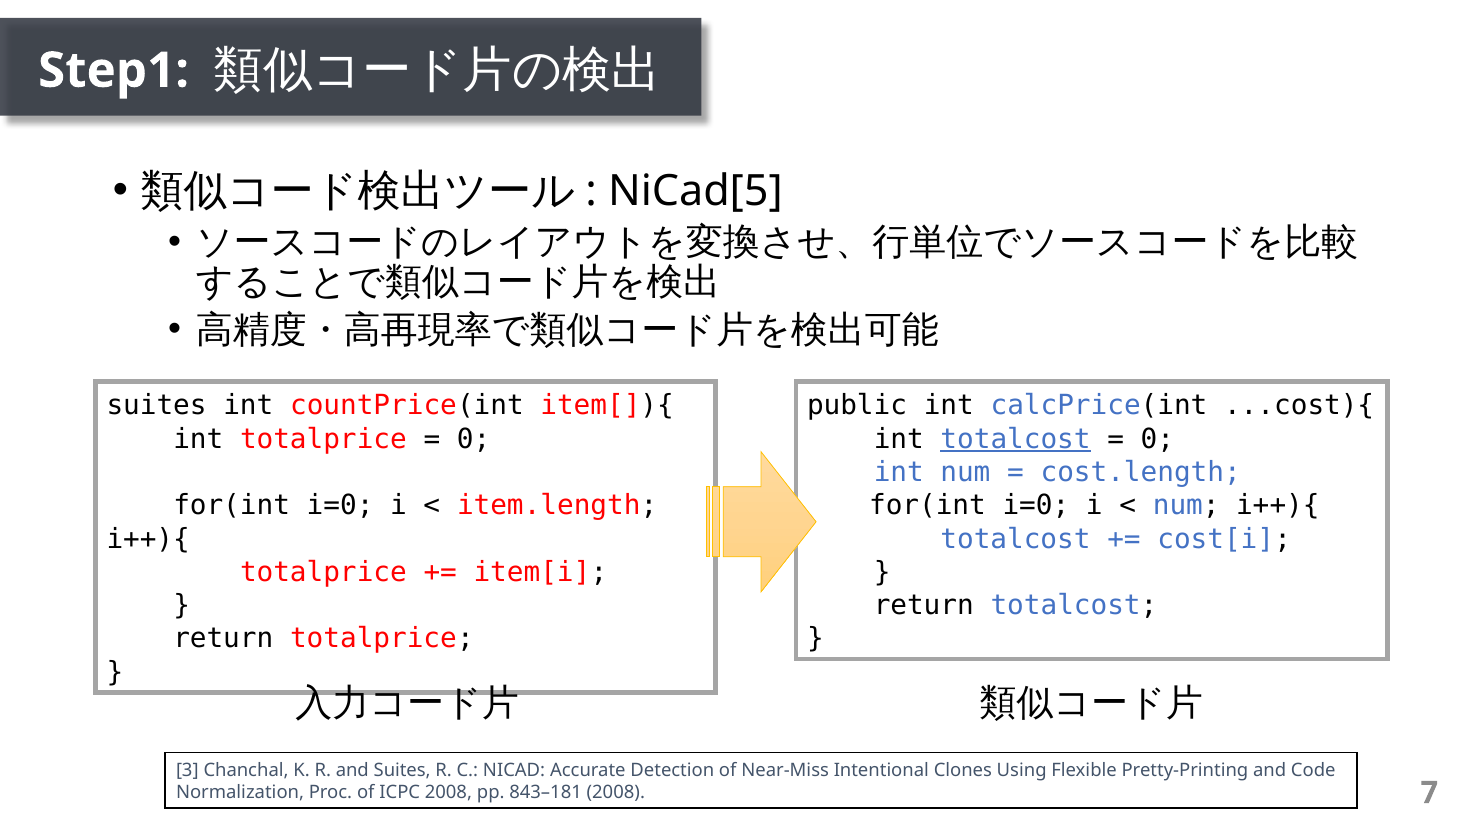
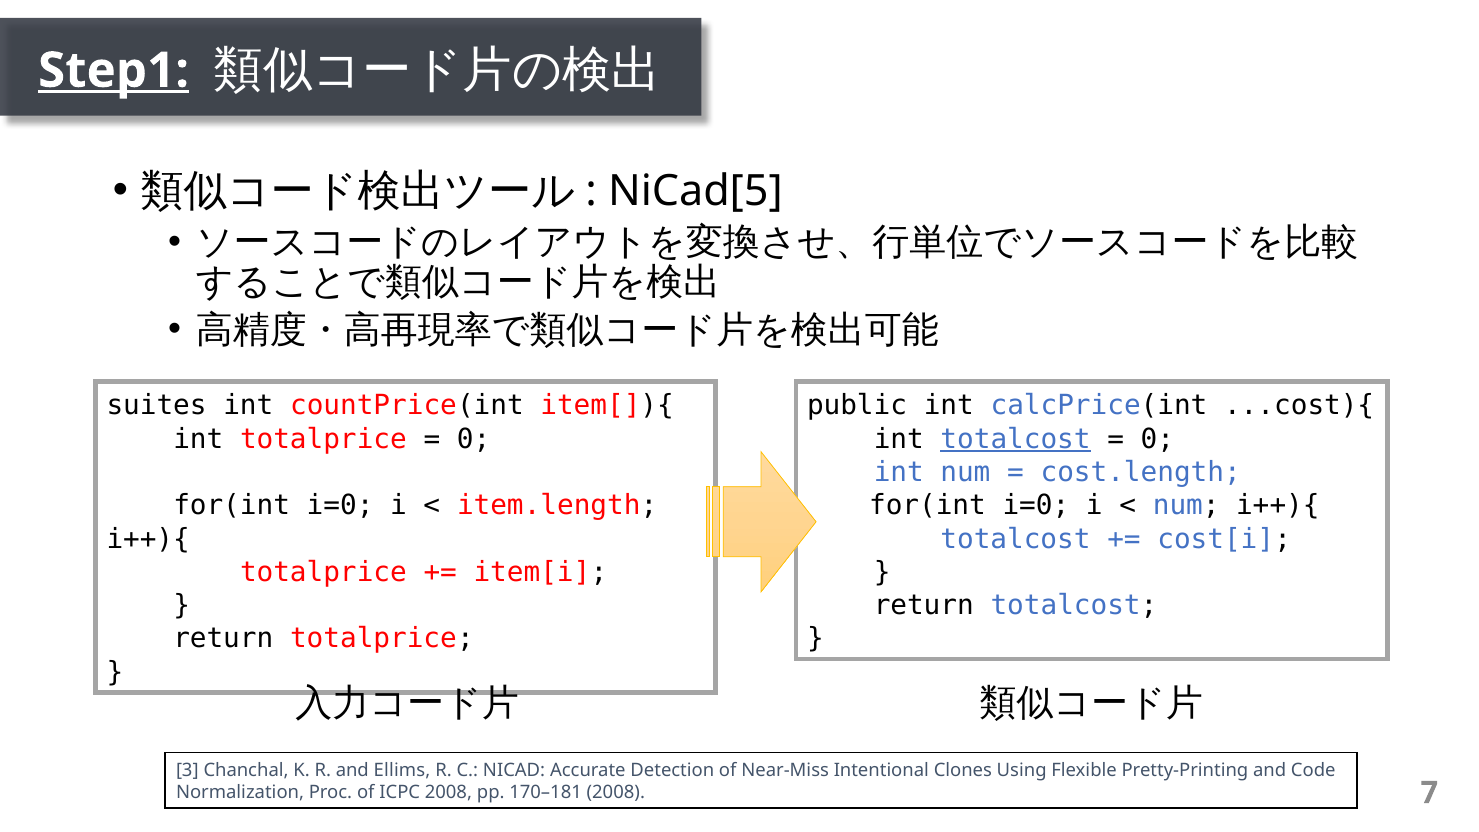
Step1 underline: none -> present (114, 71)
and Suites: Suites -> Ellims (402, 770)
843–181: 843–181 -> 170–181 (546, 792)
